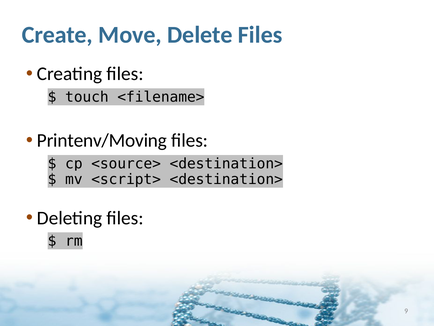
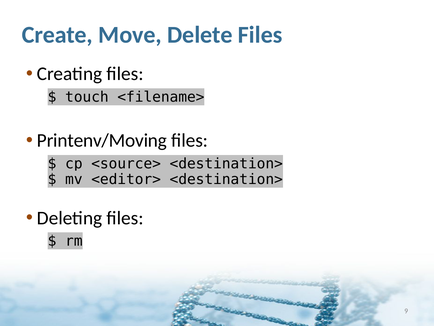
<script>: <script> -> <editor> (126, 179)
